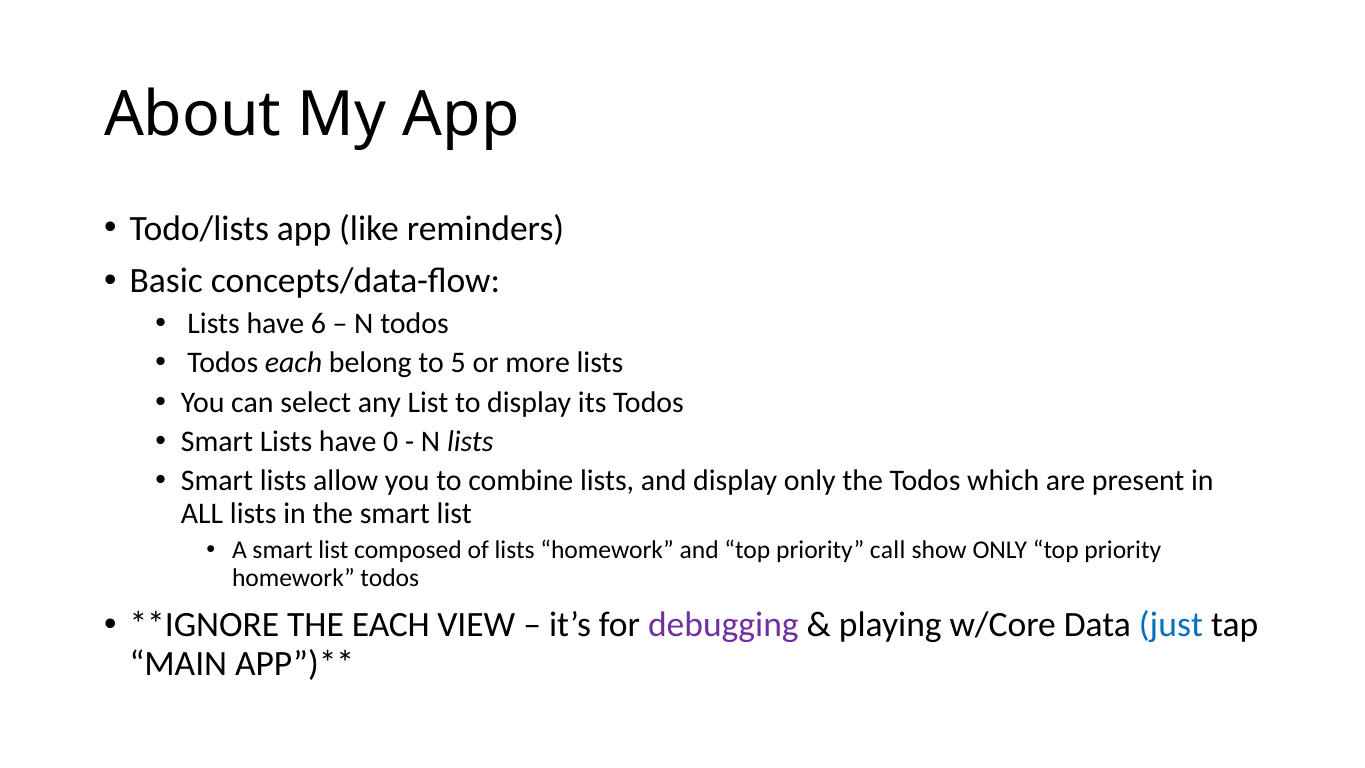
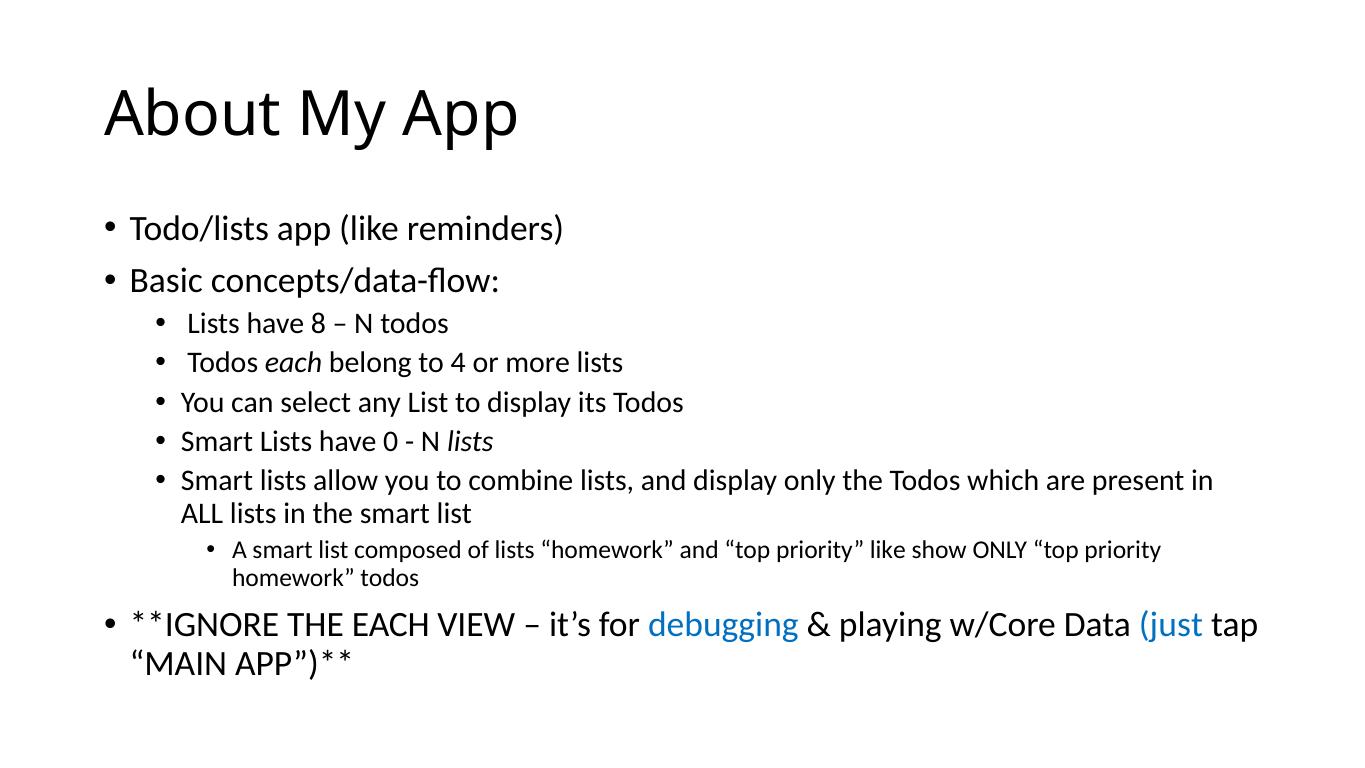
6: 6 -> 8 (318, 324)
5: 5 -> 4 (458, 363)
priority call: call -> like (888, 550)
debugging colour: purple -> blue (723, 625)
